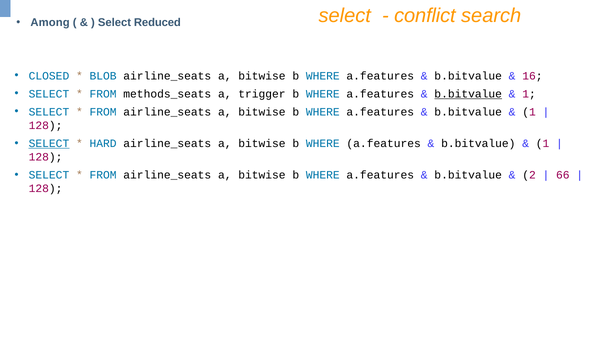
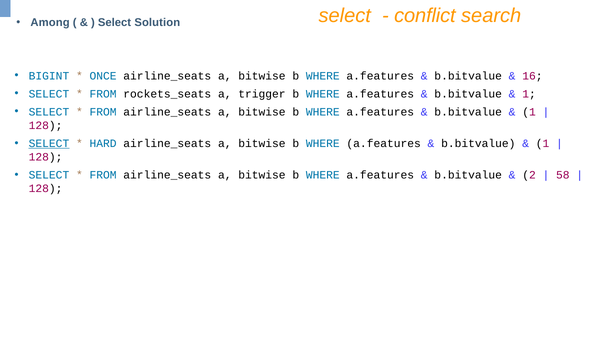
Reduced: Reduced -> Solution (157, 23)
CLOSED: CLOSED -> BIGINT (49, 76)
BLOB: BLOB -> ONCE (103, 76)
methods_seats: methods_seats -> rockets_seats (167, 94)
b.bitvalue underline: present -> none (468, 94)
66: 66 -> 58 (563, 175)
